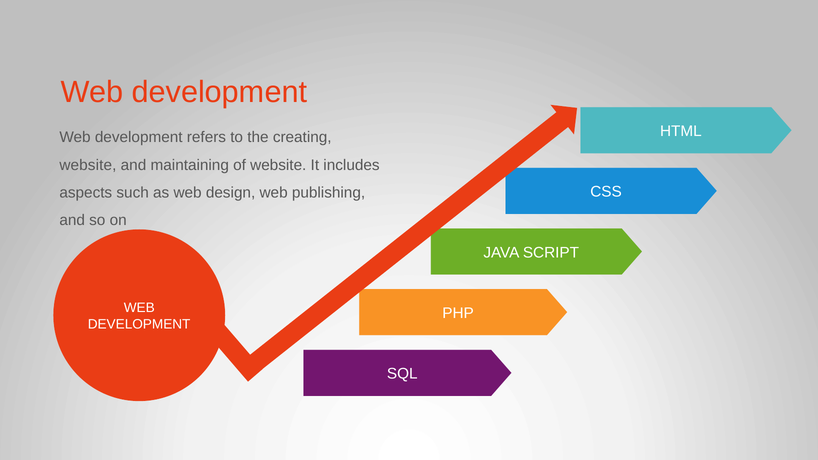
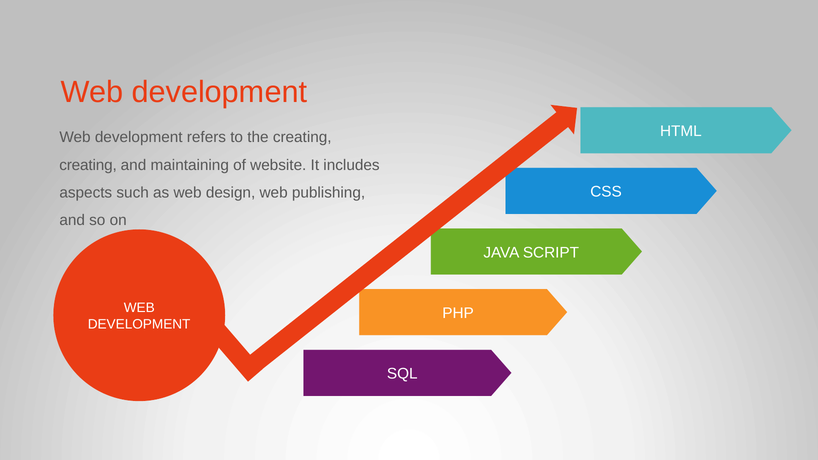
website: website -> creating (88, 165)
